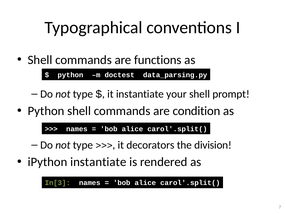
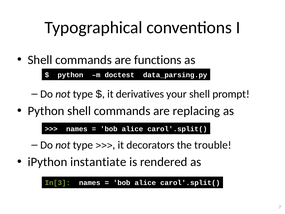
it instantiate: instantiate -> derivatives (140, 94)
condition: condition -> replacing (196, 111)
division: division -> trouble (213, 145)
